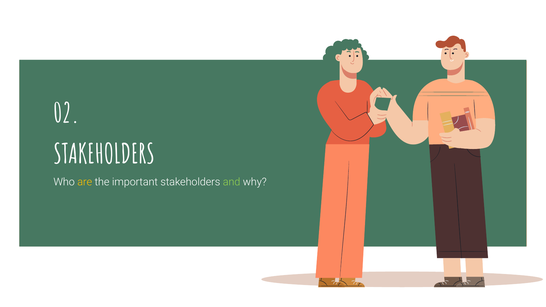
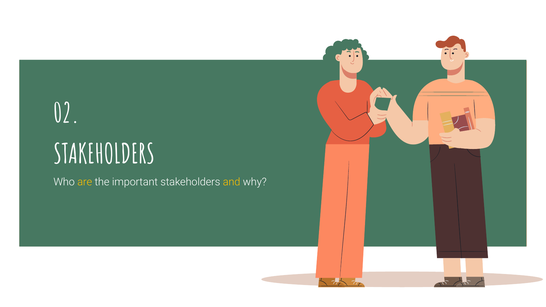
and colour: light green -> yellow (232, 182)
